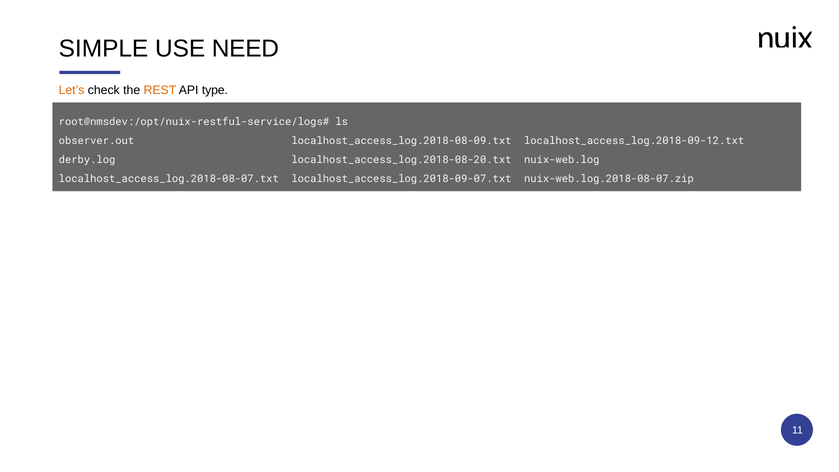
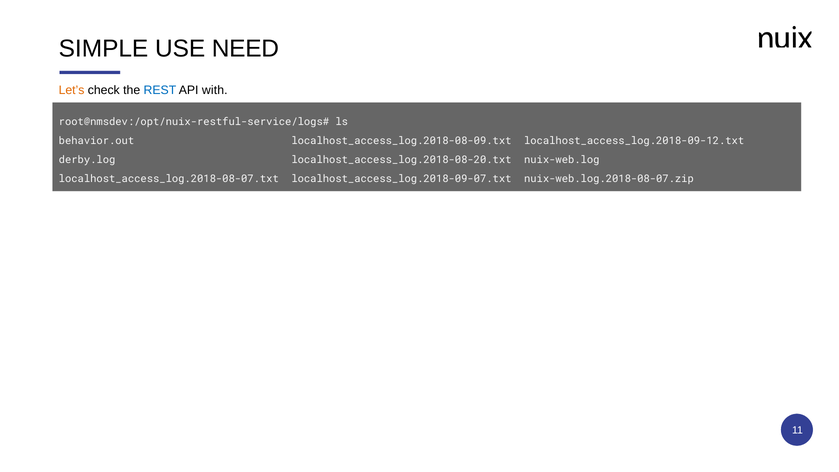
REST colour: orange -> blue (160, 90)
type: type -> with (215, 90)
observer.out: observer.out -> behavior.out (96, 141)
